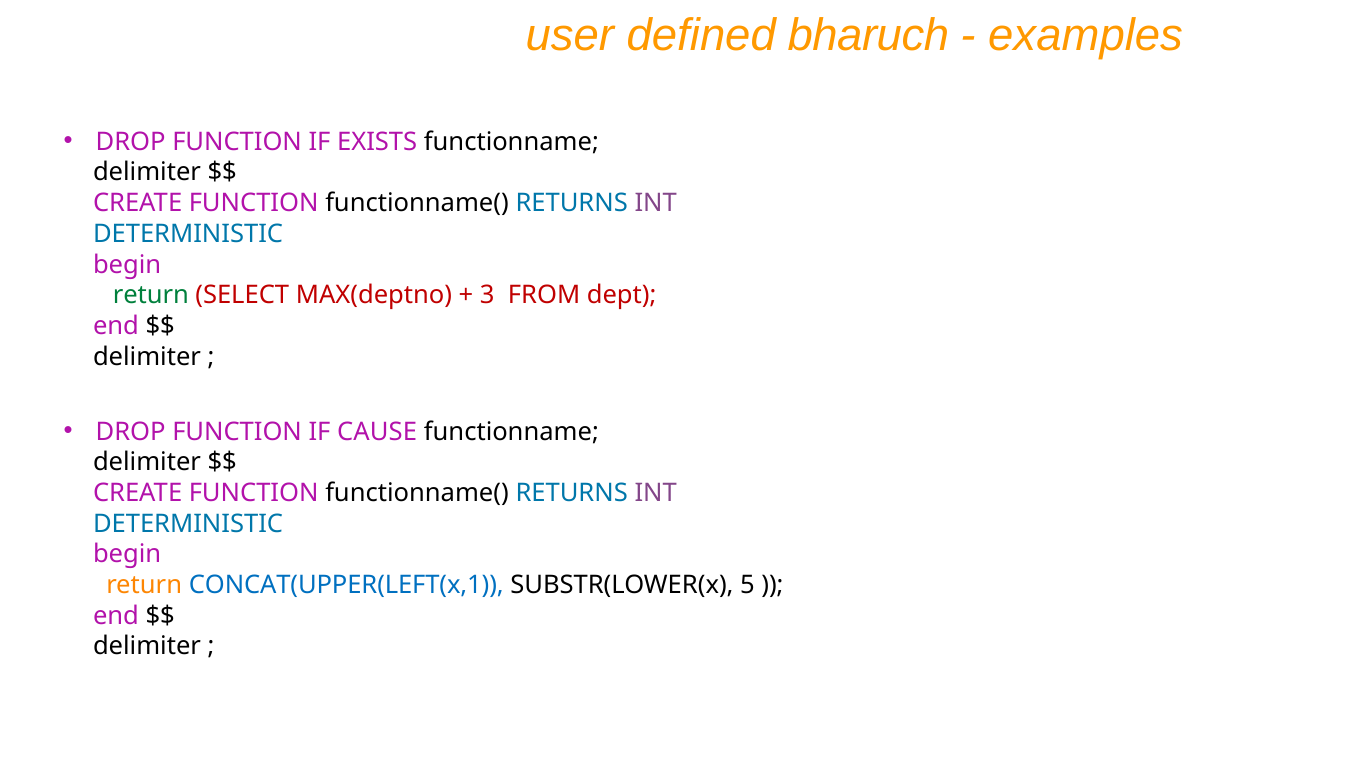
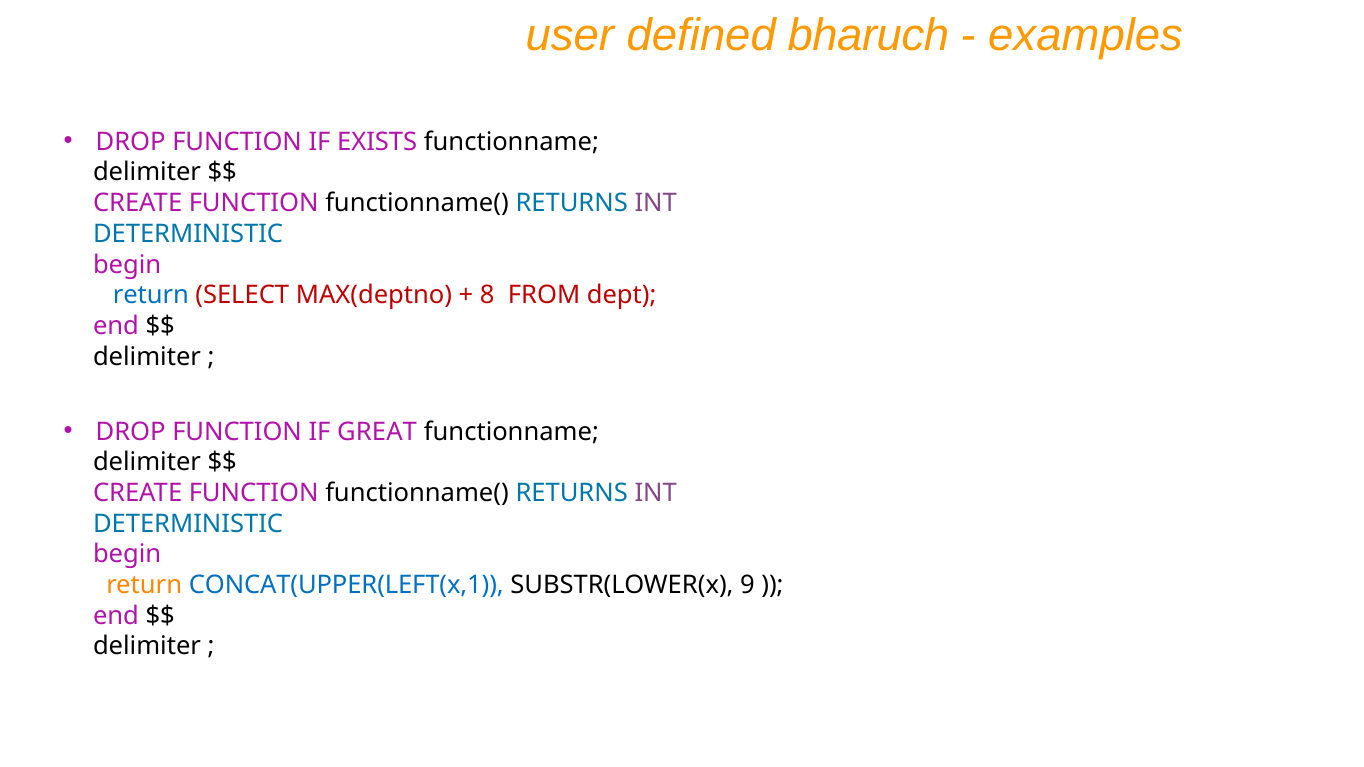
return colour: green -> blue (151, 295)
3: 3 -> 8 (487, 295)
CAUSE: CAUSE -> GREAT (377, 432)
5: 5 -> 9 (747, 585)
